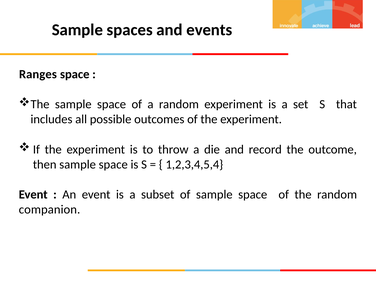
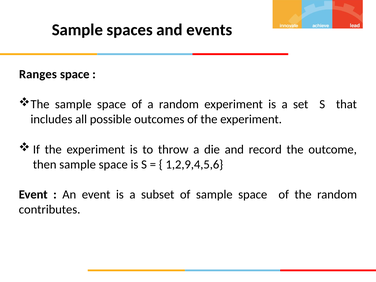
1,2,3,4,5,4: 1,2,3,4,5,4 -> 1,2,9,4,5,6 (194, 164)
companion: companion -> contributes (50, 210)
